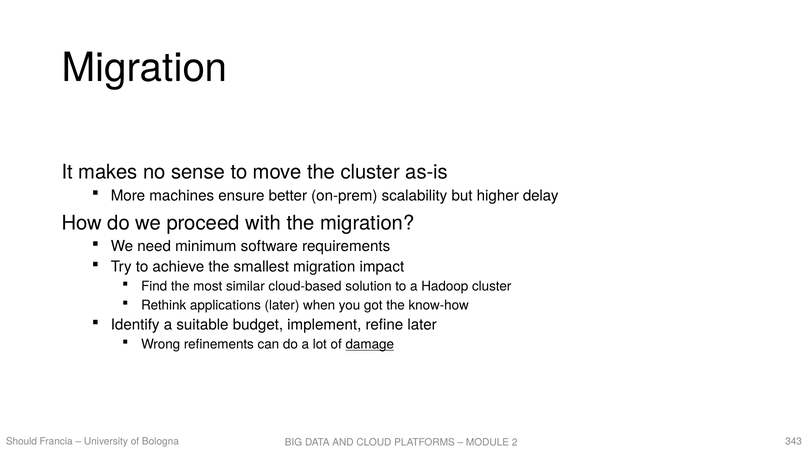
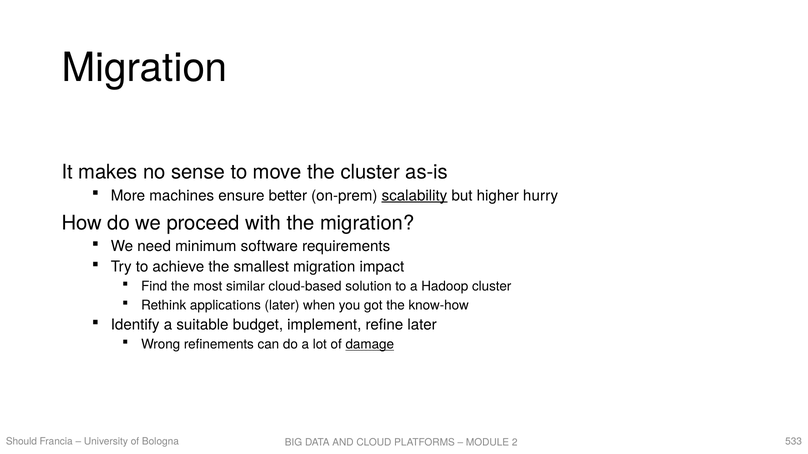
scalability underline: none -> present (414, 196)
delay: delay -> hurry (541, 196)
343: 343 -> 533 (794, 442)
